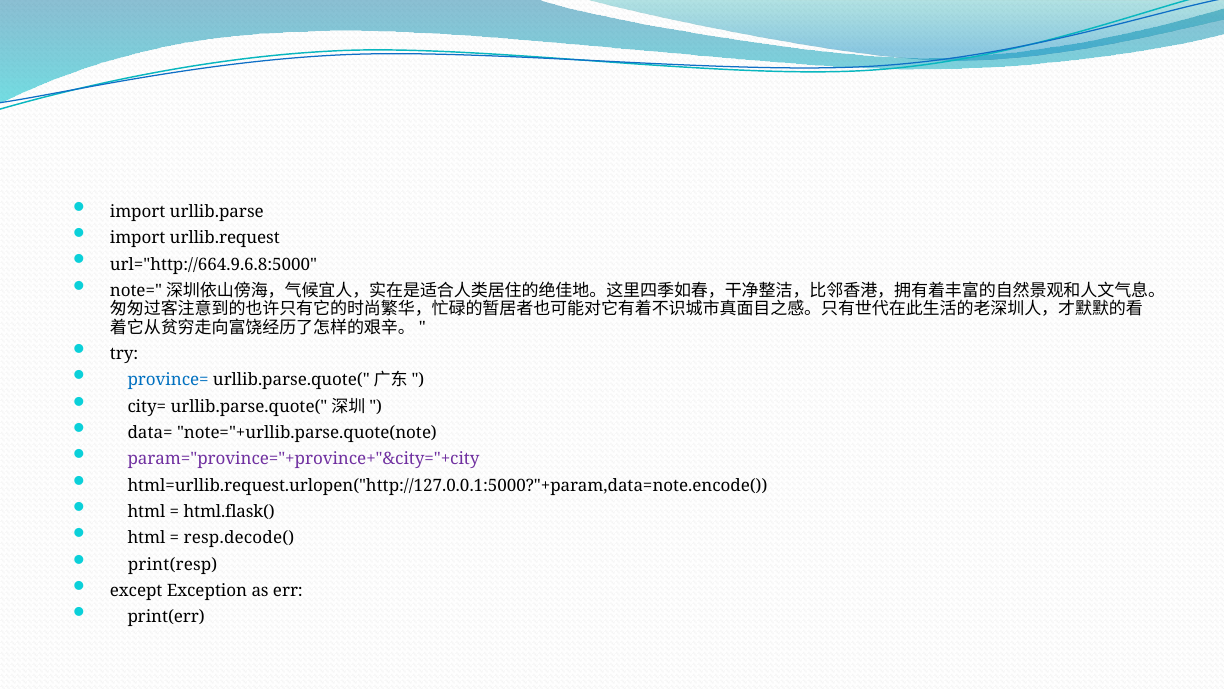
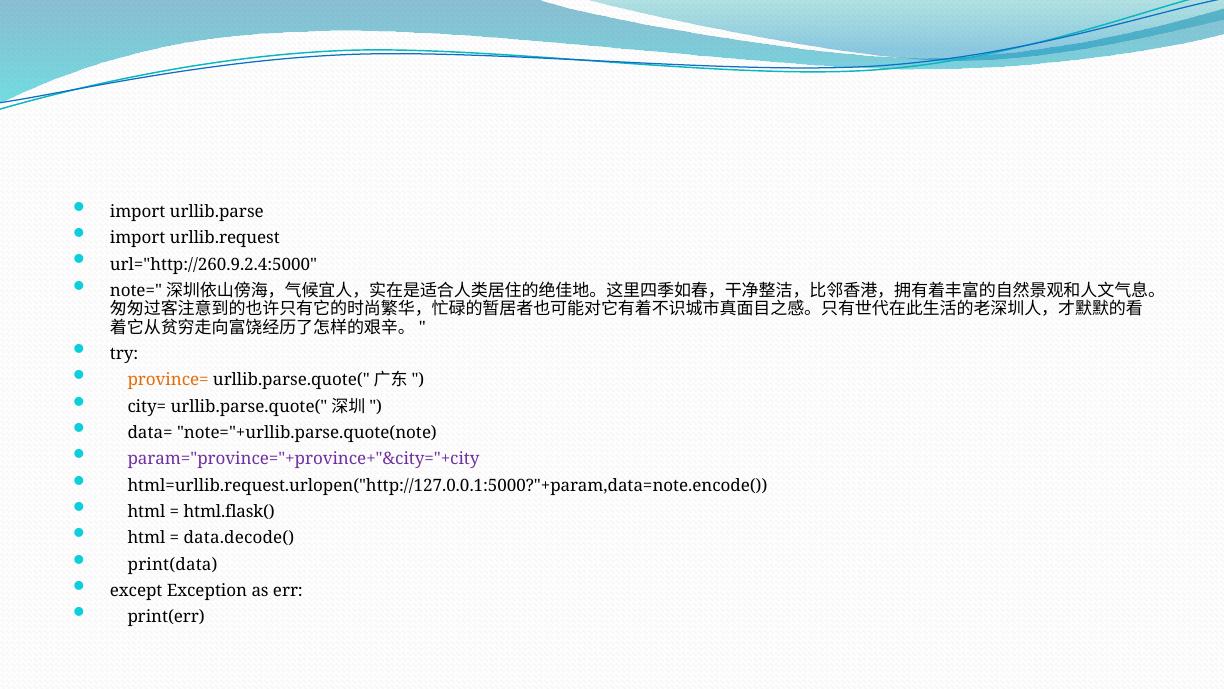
url="http://664.9.6.8:5000: url="http://664.9.6.8:5000 -> url="http://260.9.2.4:5000 (214, 264)
province= colour: blue -> orange (168, 380)
resp.decode(: resp.decode( -> data.decode( (239, 538)
print(resp: print(resp -> print(data (173, 564)
